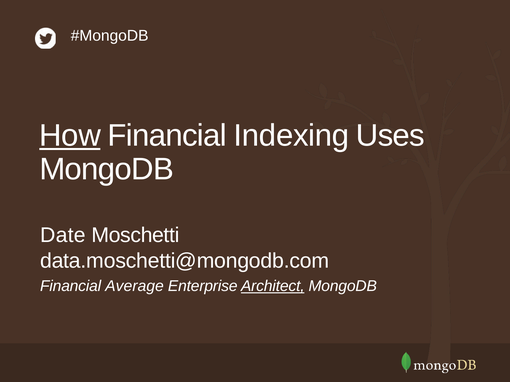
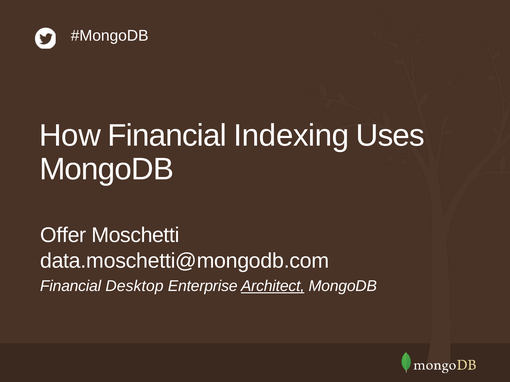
How underline: present -> none (70, 136)
Date: Date -> Offer (63, 236)
Average: Average -> Desktop (134, 286)
